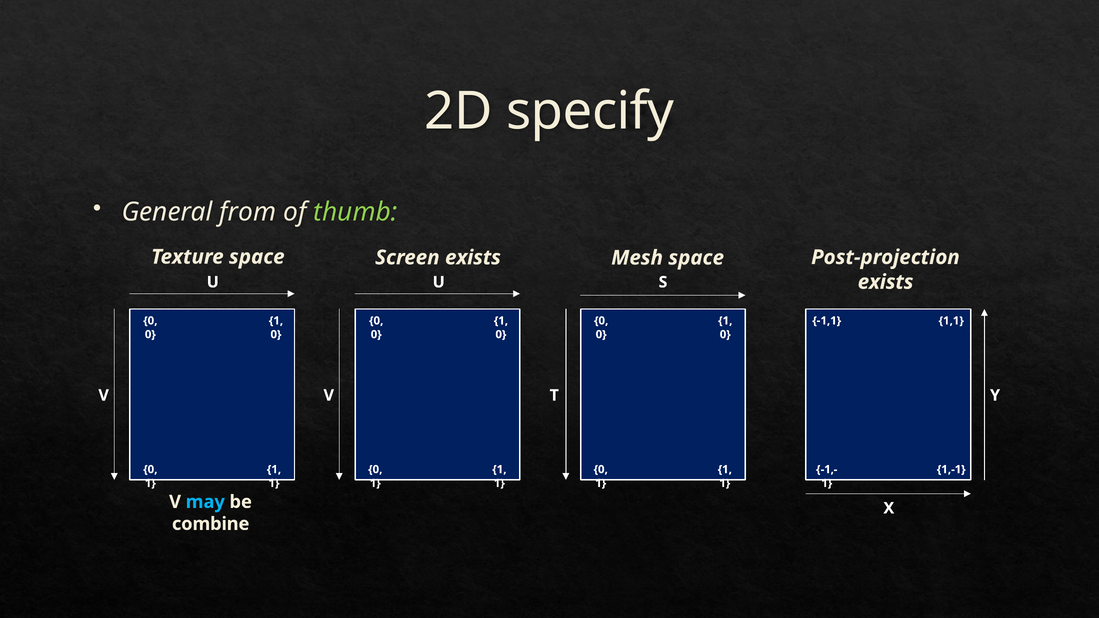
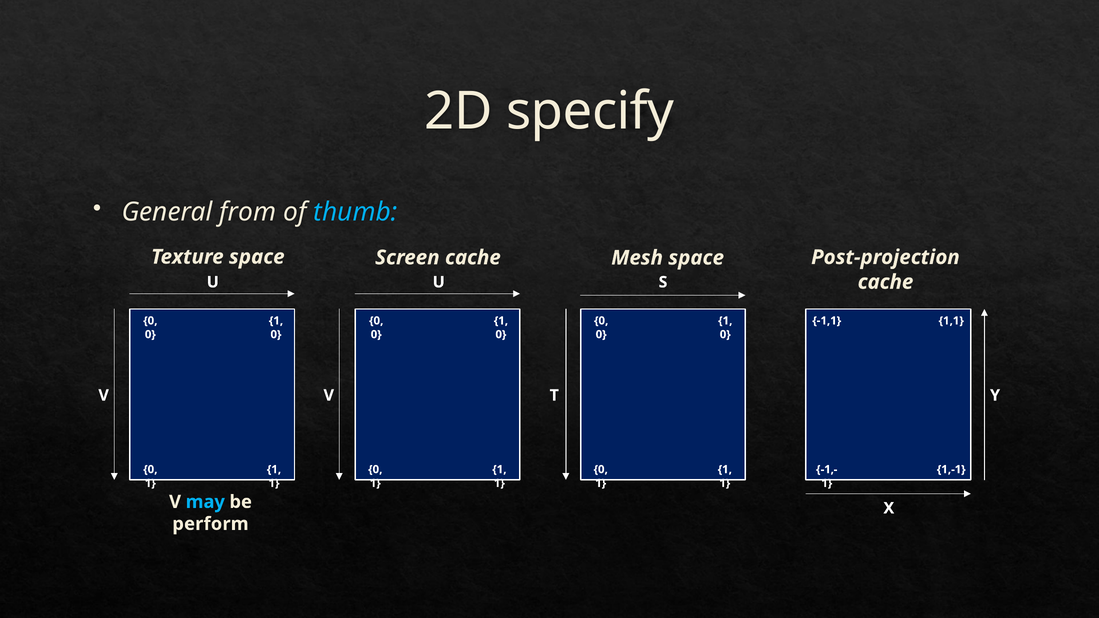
thumb colour: light green -> light blue (355, 212)
Screen exists: exists -> cache (473, 258)
exists: exists -> cache (886, 282)
combine: combine -> perform (210, 524)
